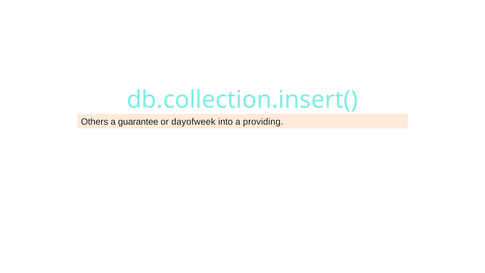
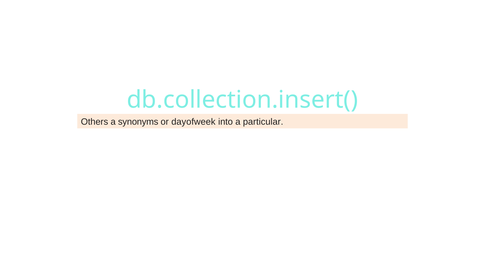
guarantee: guarantee -> synonyms (138, 122)
providing: providing -> particular (263, 122)
